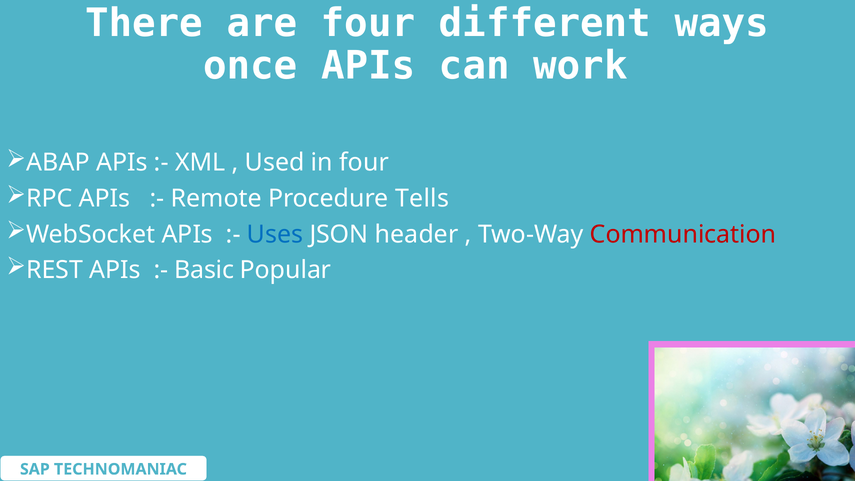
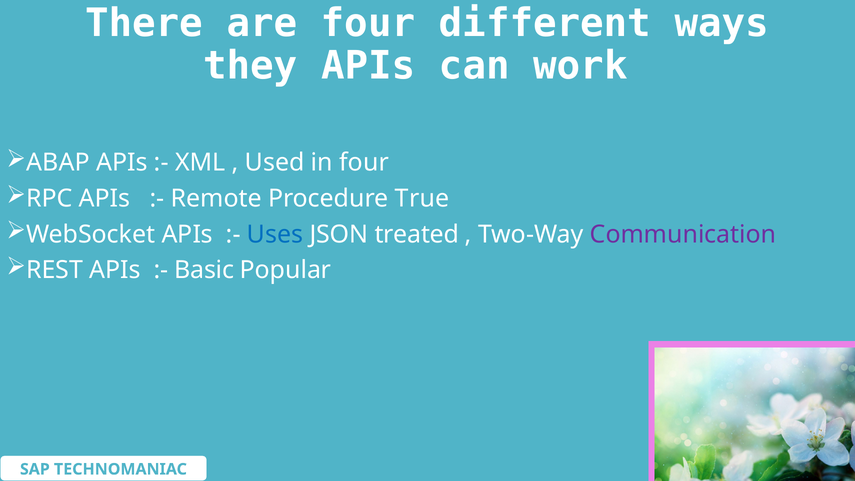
once: once -> they (250, 66)
Tells: Tells -> True (422, 198)
header: header -> treated (417, 234)
Communication colour: red -> purple (683, 234)
